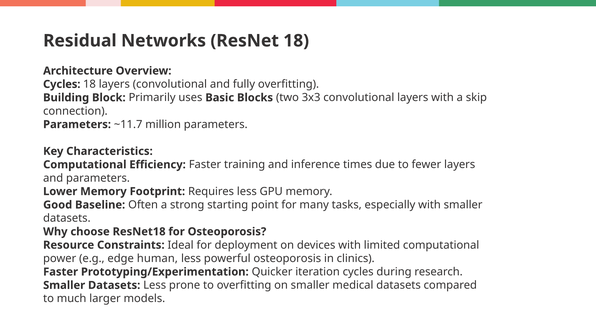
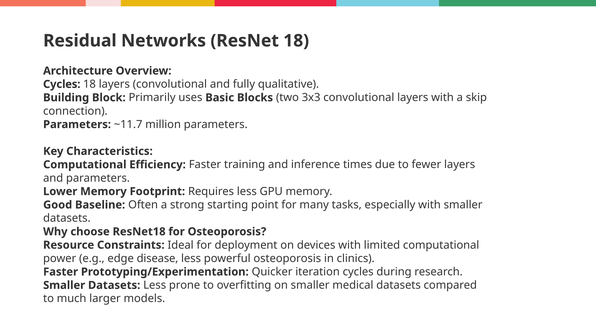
fully overfitting: overfitting -> qualitative (288, 84)
human: human -> disease (158, 259)
